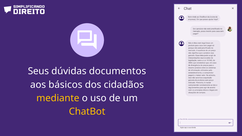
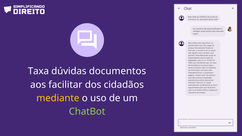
Seus: Seus -> Taxa (38, 71)
básicos: básicos -> facilitar (65, 85)
ChatBot colour: yellow -> light green (87, 112)
